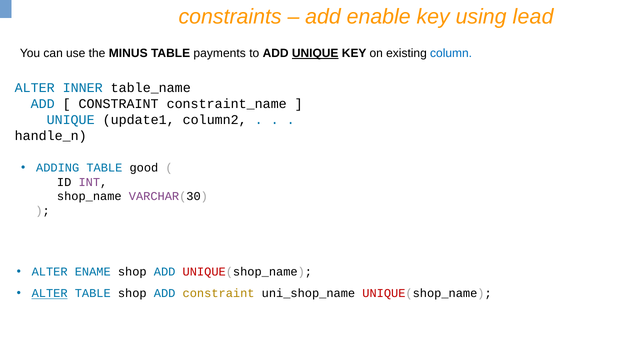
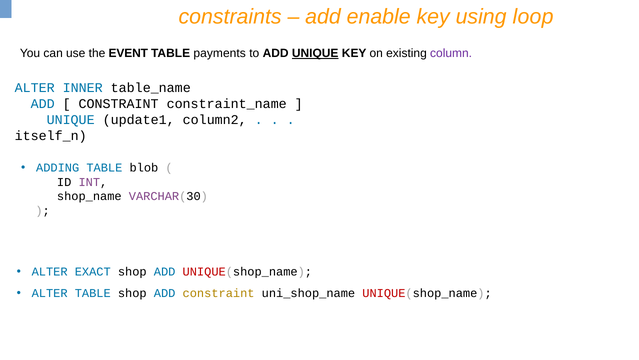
lead: lead -> loop (533, 17)
MINUS: MINUS -> EVENT (128, 53)
column colour: blue -> purple (451, 53)
handle_n: handle_n -> itself_n (51, 136)
good: good -> blob (144, 167)
ENAME: ENAME -> EXACT (93, 271)
ALTER underline: present -> none (50, 293)
